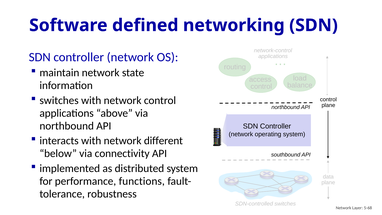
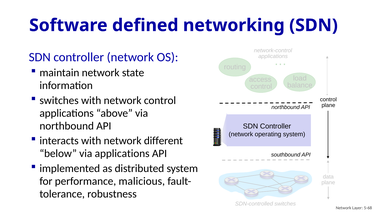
via connectivity: connectivity -> applications (122, 153)
functions: functions -> malicious (142, 181)
